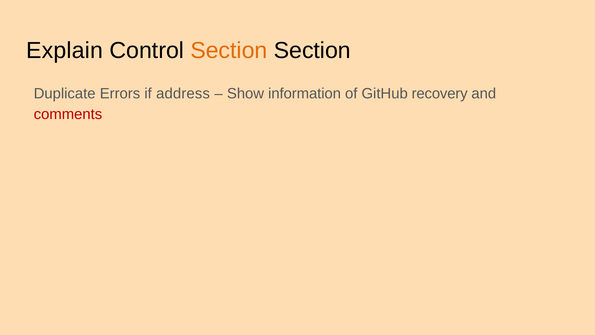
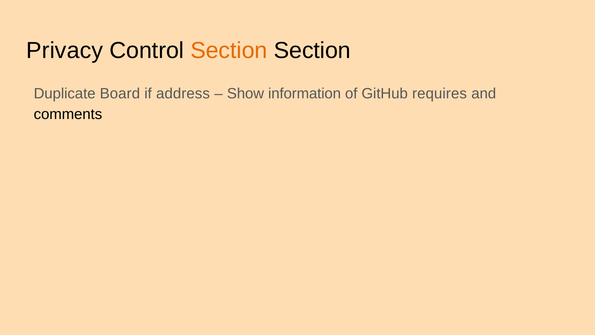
Explain: Explain -> Privacy (65, 50)
Errors: Errors -> Board (120, 94)
recovery: recovery -> requires (439, 94)
comments colour: red -> black (68, 114)
